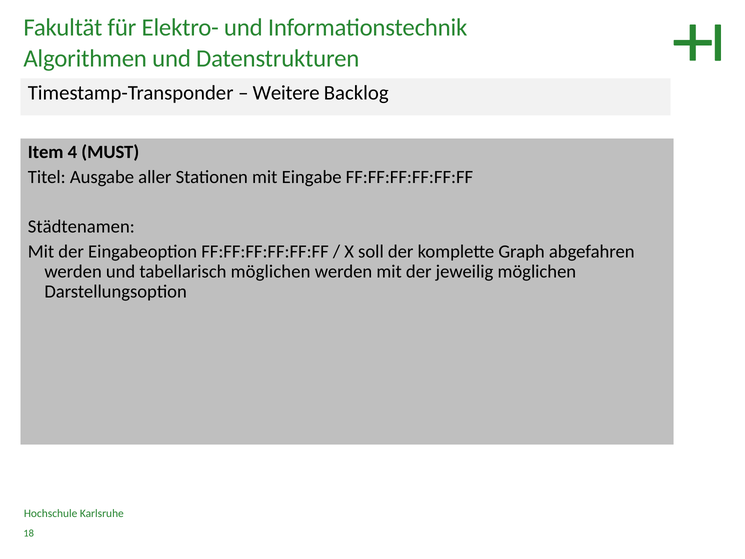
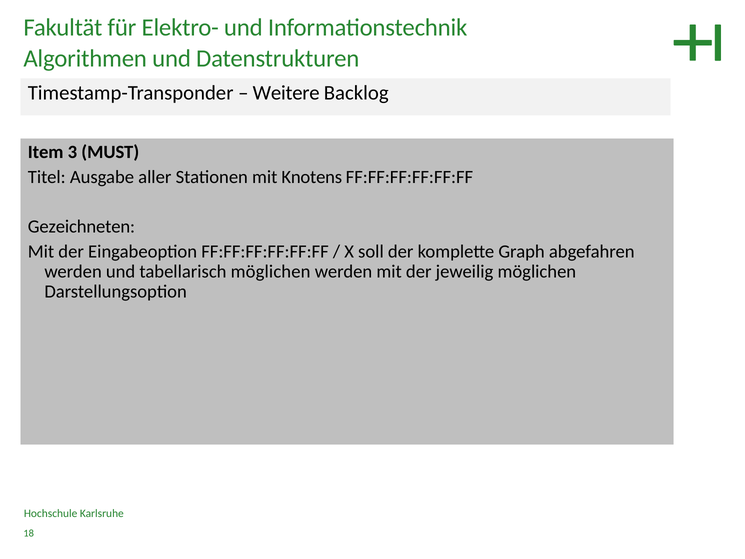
4: 4 -> 3 (72, 152)
Eingabe: Eingabe -> Knotens (312, 177)
Städtenamen: Städtenamen -> Gezeichneten (81, 227)
